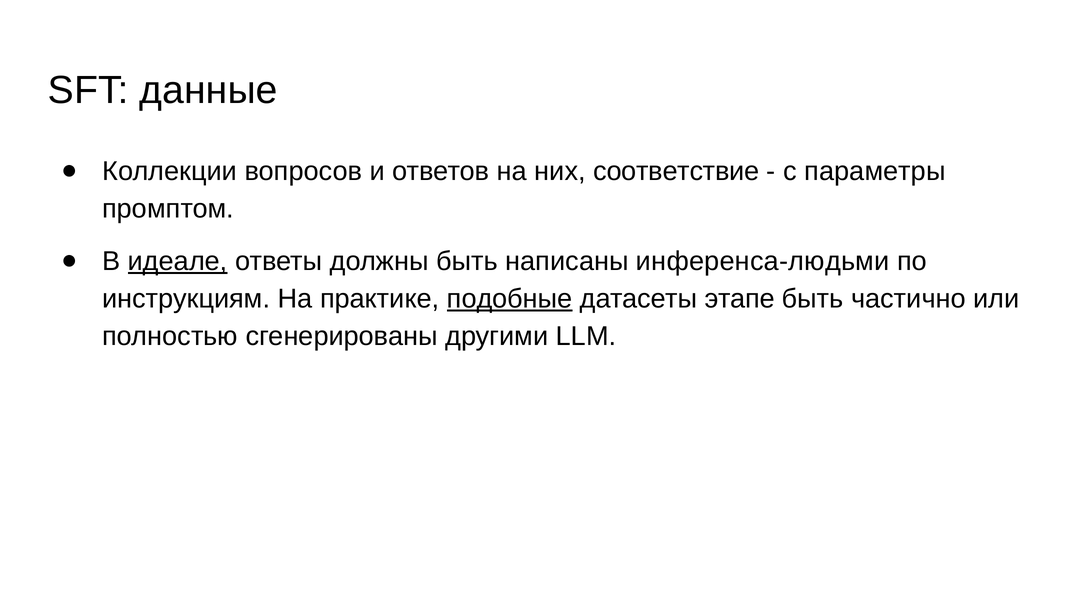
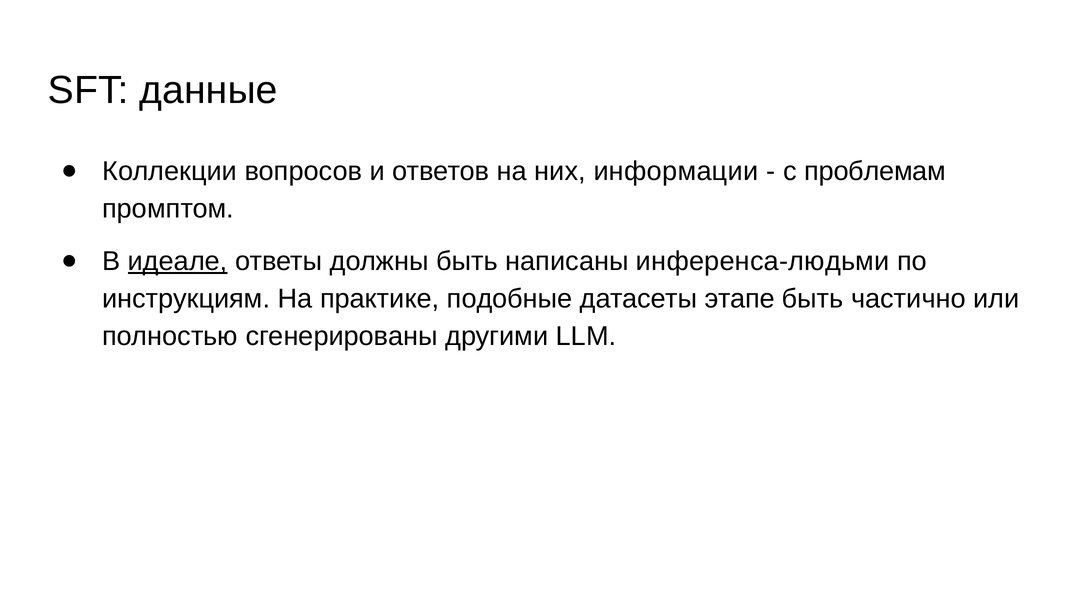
соответствие: соответствие -> информации (676, 171)
параметры: параметры -> проблемам (875, 171)
подобные underline: present -> none (510, 299)
